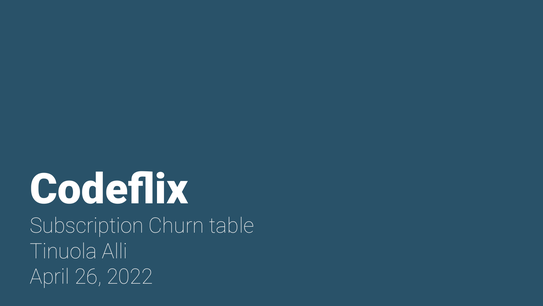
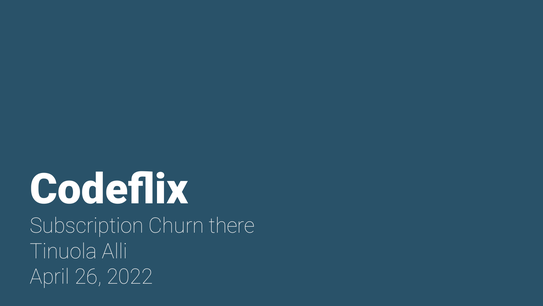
table: table -> there (232, 226)
